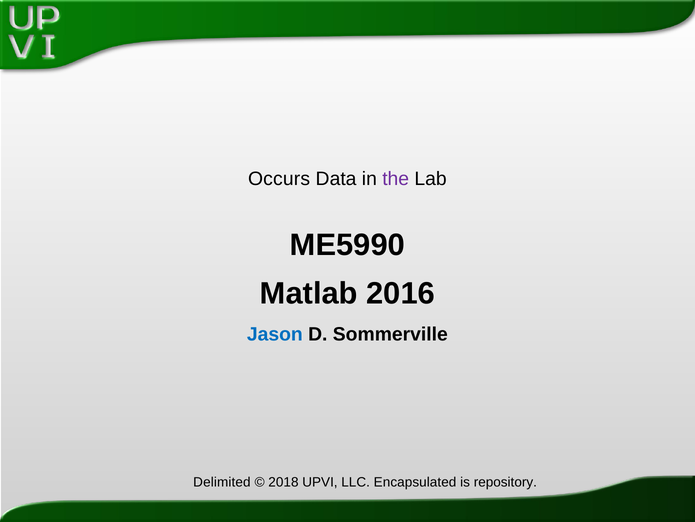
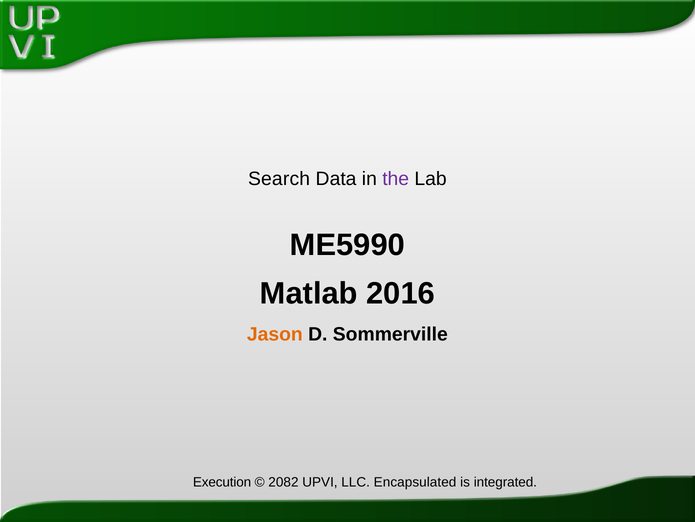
Occurs: Occurs -> Search (279, 179)
Jason colour: blue -> orange (275, 334)
Delimited: Delimited -> Execution (222, 482)
2018: 2018 -> 2082 (283, 482)
repository: repository -> integrated (505, 482)
